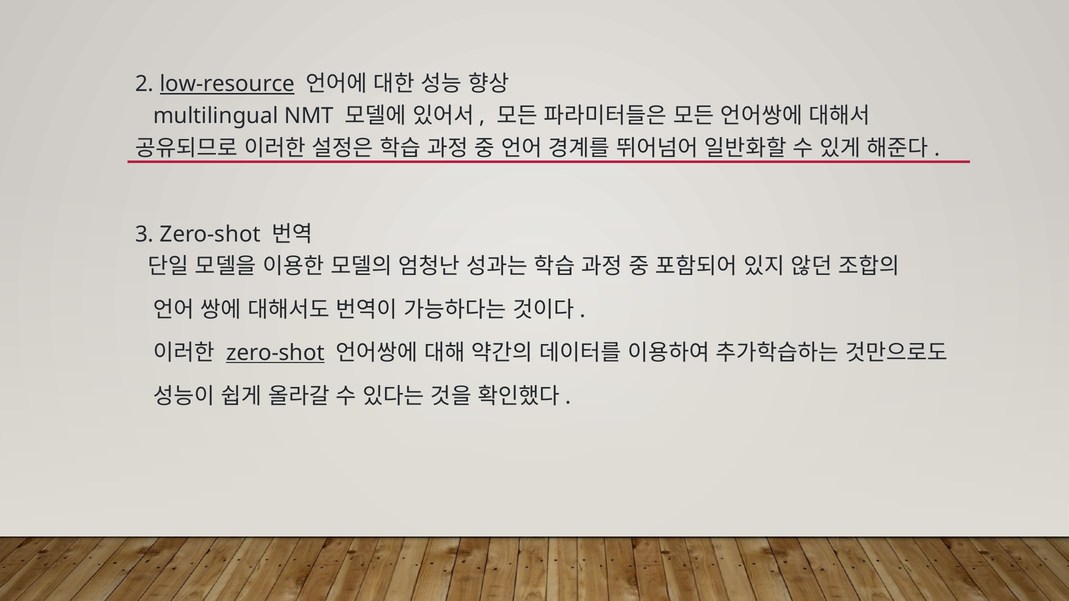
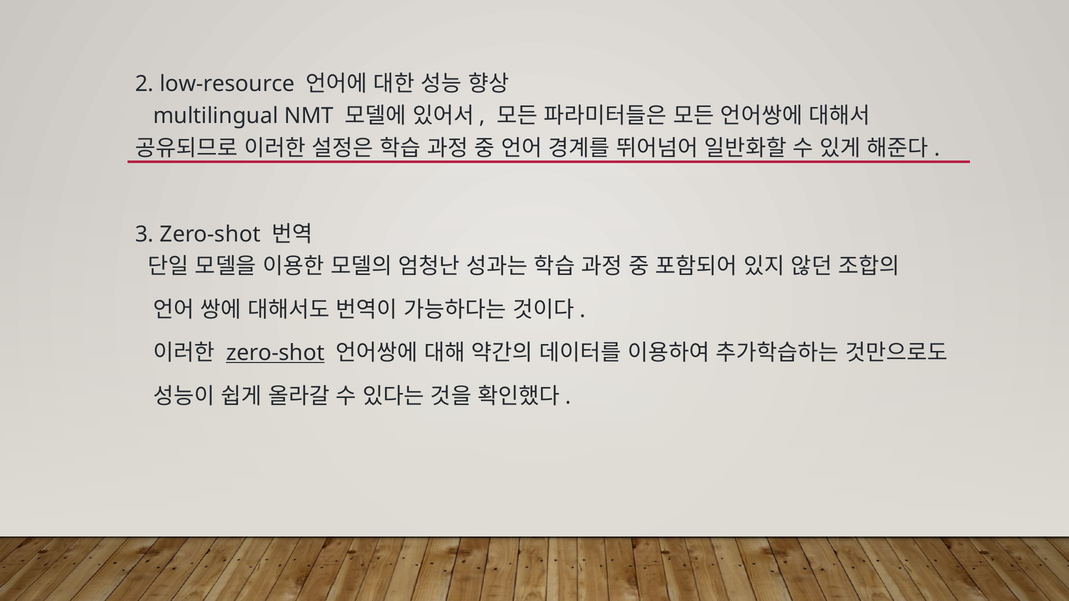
low-resource underline: present -> none (227, 84)
